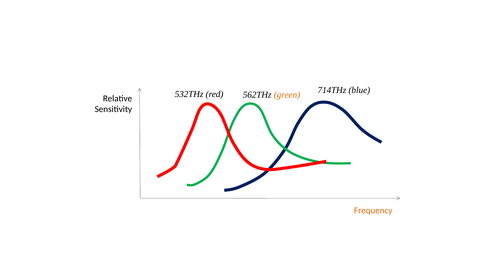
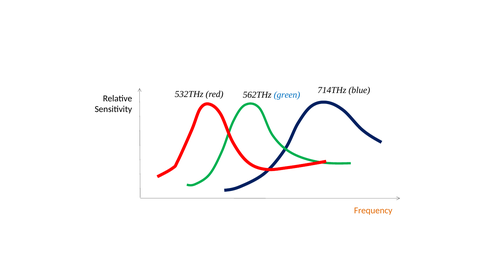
green colour: orange -> blue (287, 95)
